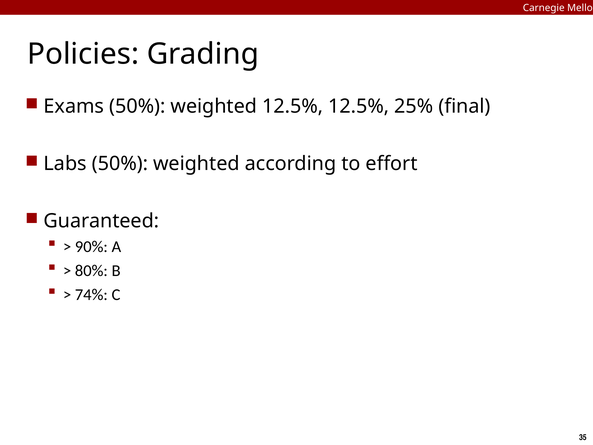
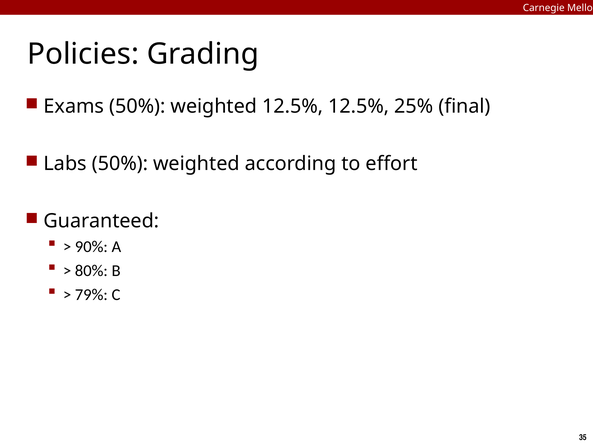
74%: 74% -> 79% (91, 294)
